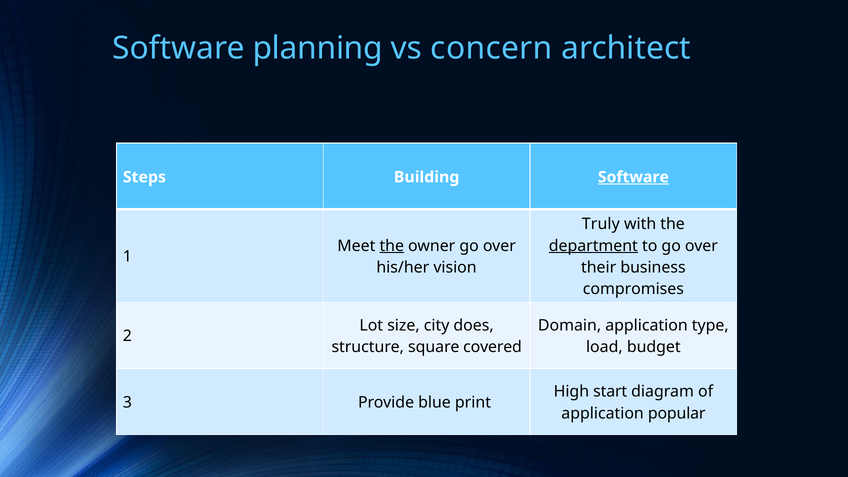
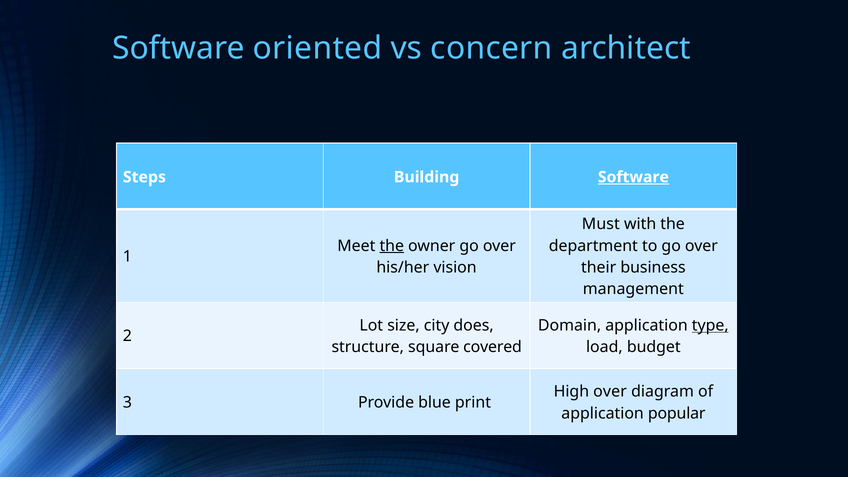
planning: planning -> oriented (317, 48)
Truly: Truly -> Must (601, 224)
department underline: present -> none (593, 246)
compromises: compromises -> management (633, 289)
type underline: none -> present (710, 326)
High start: start -> over (610, 392)
